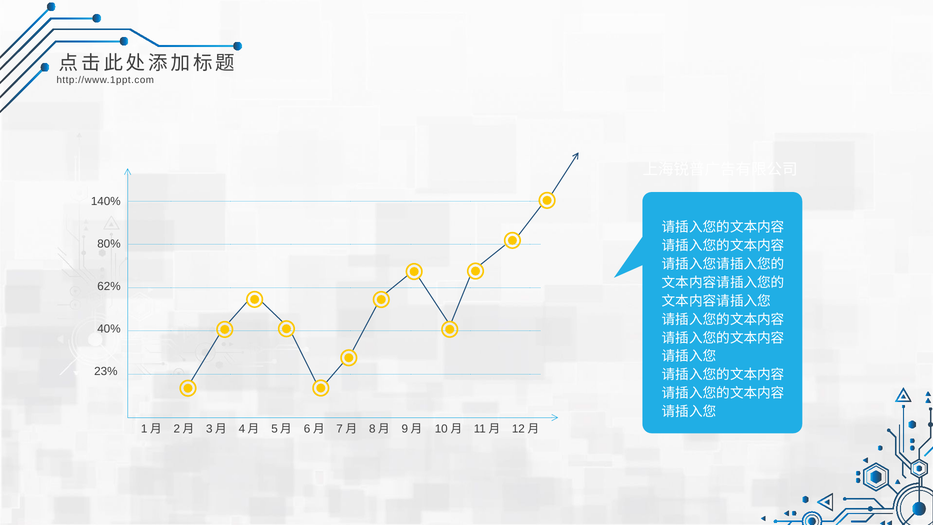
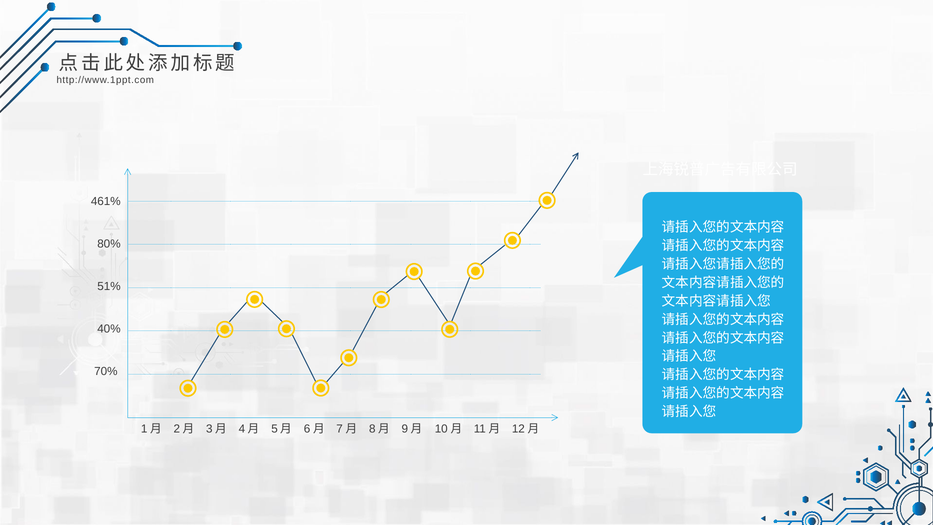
140%: 140% -> 461% (106, 201)
62%: 62% -> 51% (109, 287)
23%: 23% -> 70% (106, 371)
